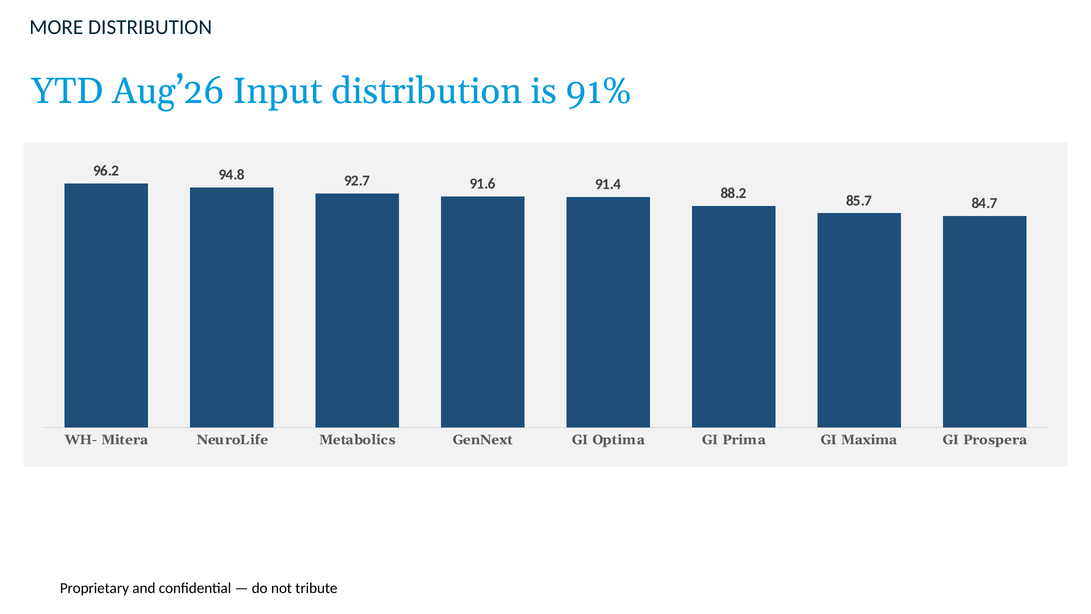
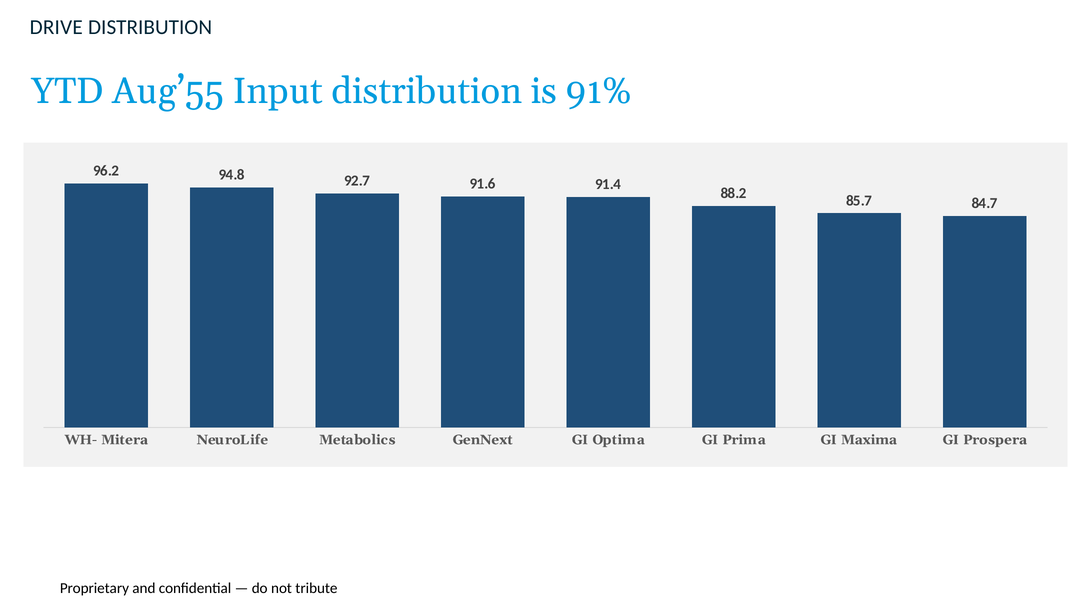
MORE: MORE -> DRIVE (56, 27)
Aug’26: Aug’26 -> Aug’55 (168, 91)
